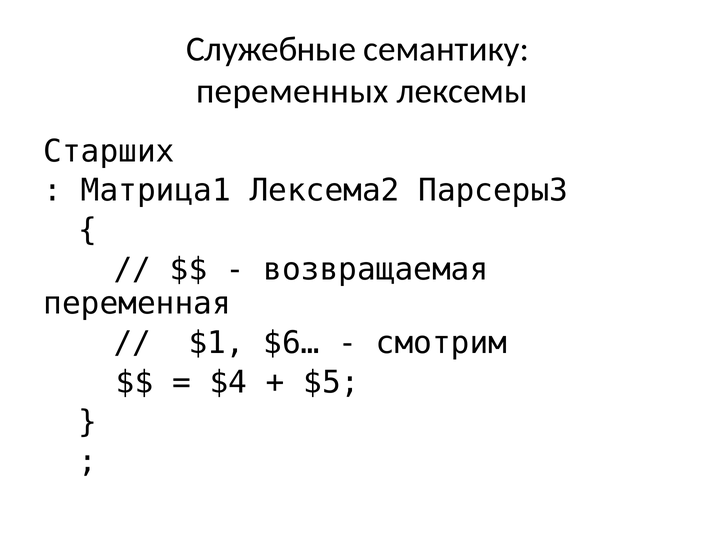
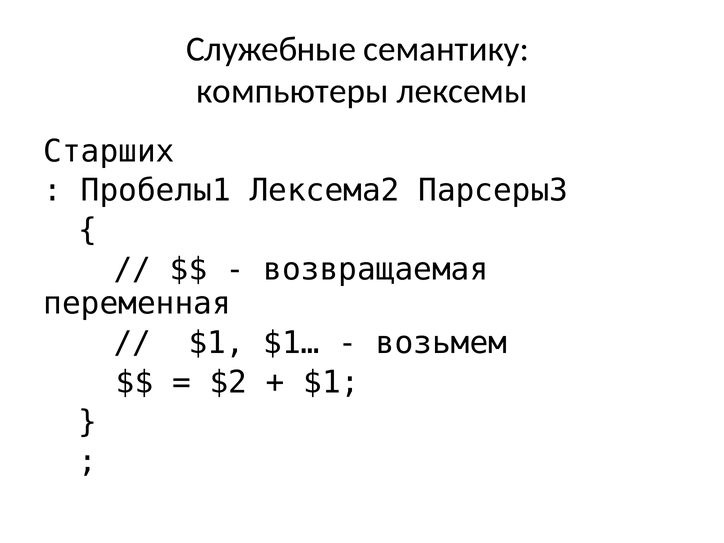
переменных: переменных -> компьютеры (292, 91)
Матрица1: Матрица1 -> Пробелы1 (156, 191)
$6…: $6… -> $1… (292, 343)
смотрим: смотрим -> возьмем (441, 343)
$4: $4 -> $2 (228, 382)
$5: $5 -> $1 (331, 382)
